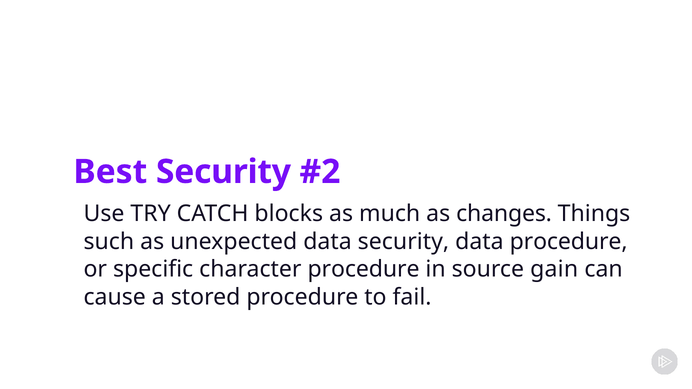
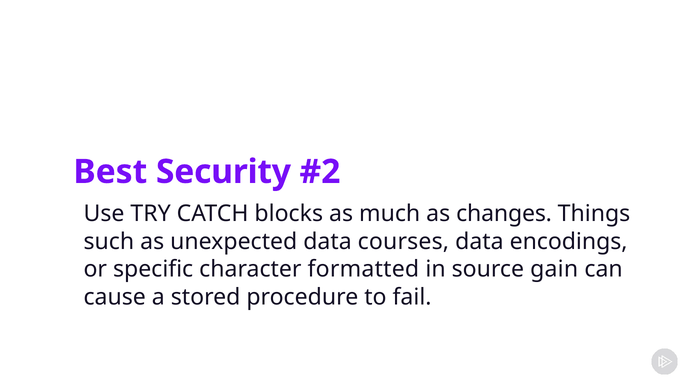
data security: security -> courses (403, 242)
data procedure: procedure -> encodings (569, 242)
character procedure: procedure -> formatted (363, 269)
